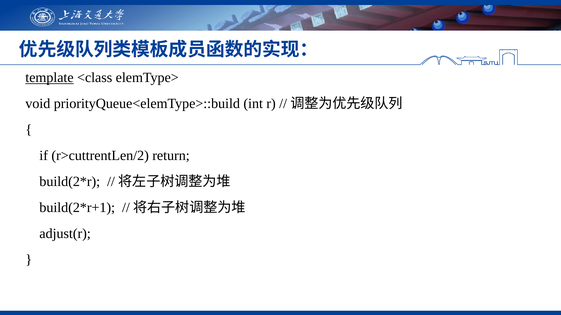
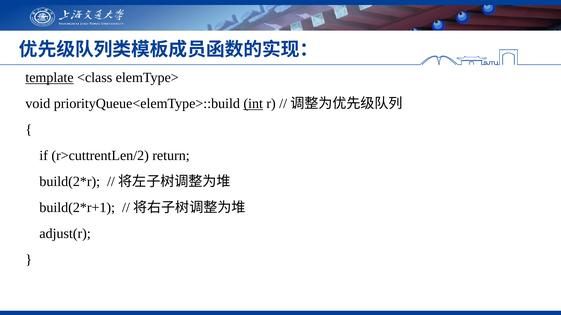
int underline: none -> present (253, 104)
